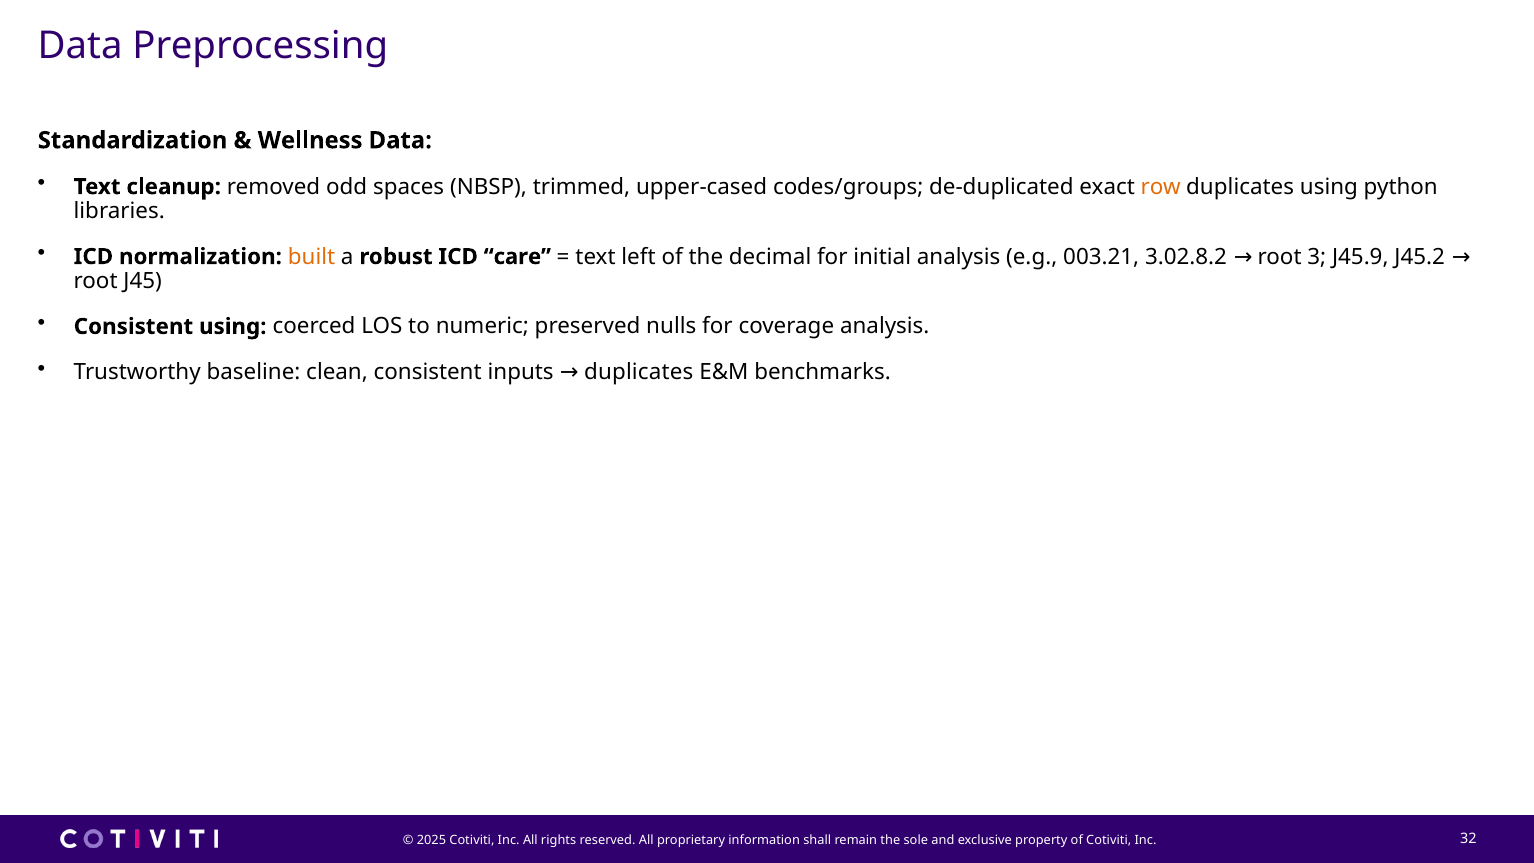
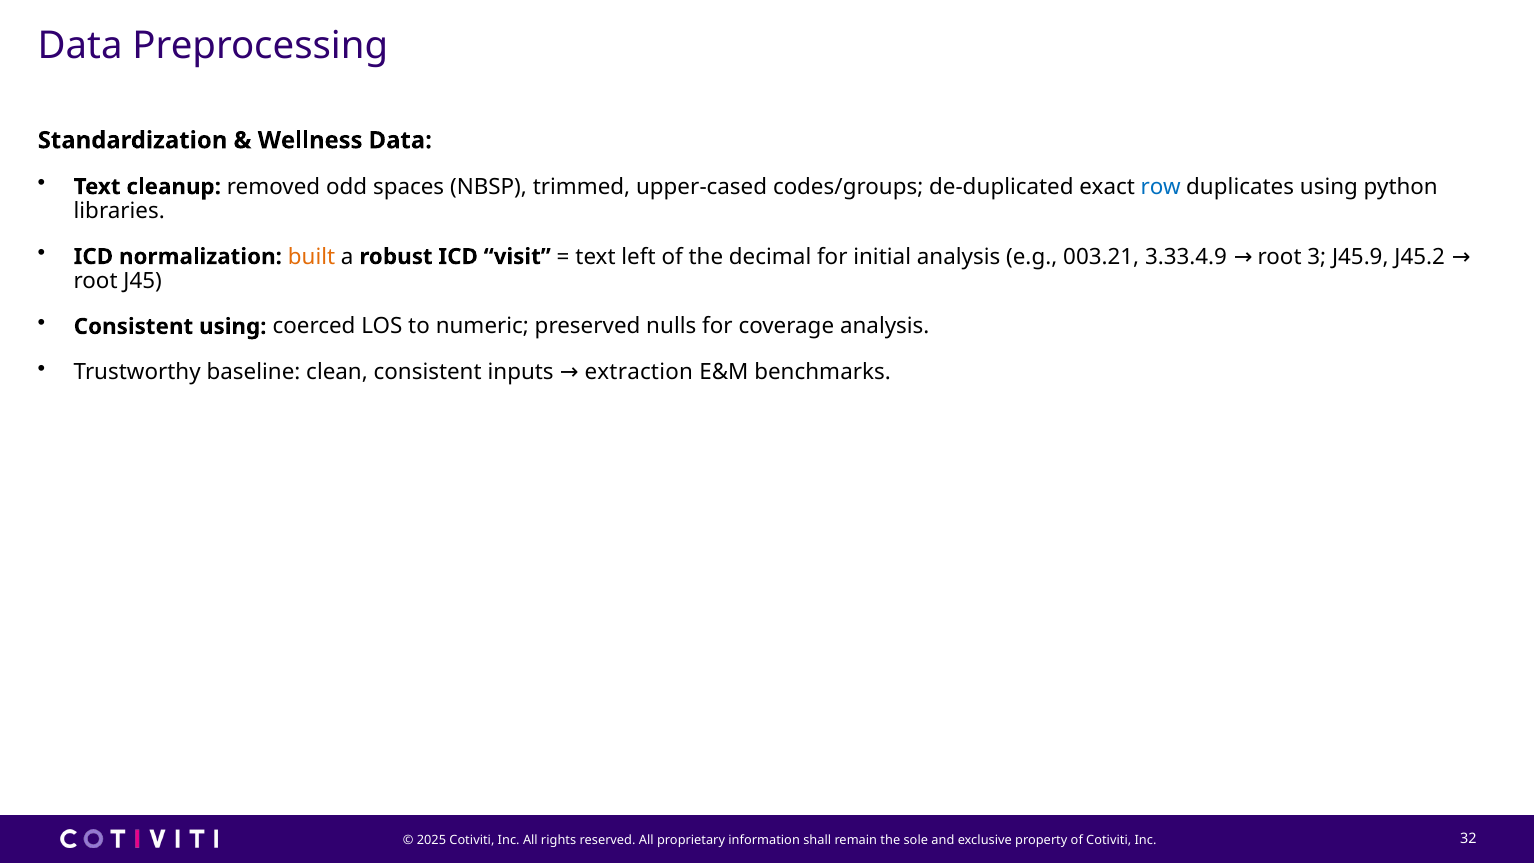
row colour: orange -> blue (1161, 187)
care: care -> visit (517, 257)
3.02.8.2: 3.02.8.2 -> 3.33.4.9 (1186, 257)
inputs duplicates: duplicates -> extraction (639, 372)
